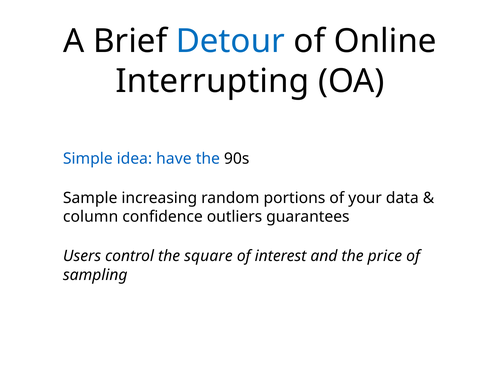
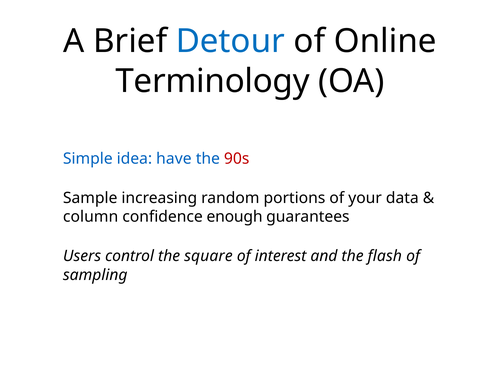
Interrupting: Interrupting -> Terminology (213, 81)
90s colour: black -> red (237, 159)
outliers: outliers -> enough (235, 217)
price: price -> flash (385, 256)
